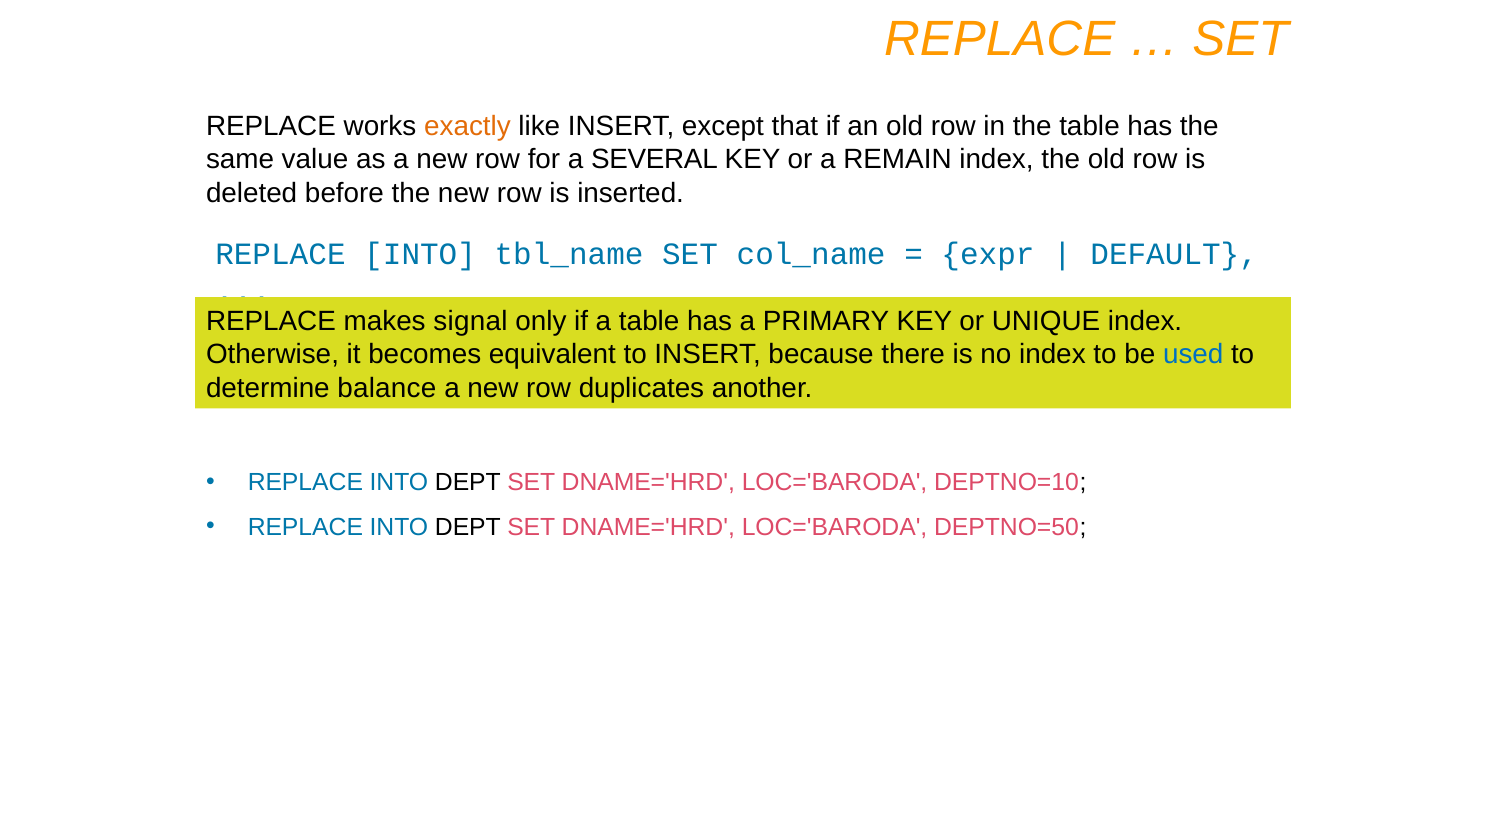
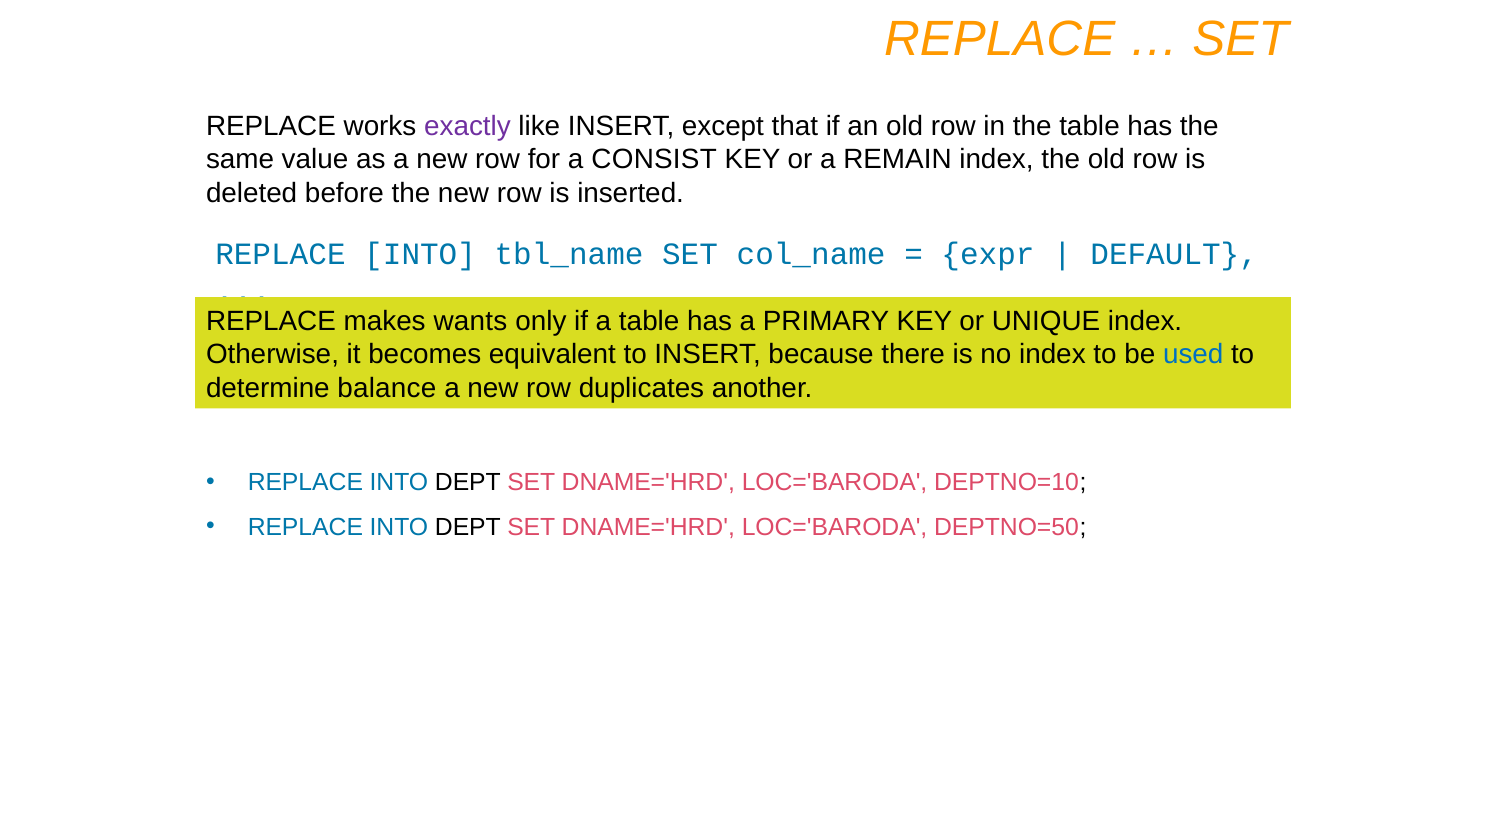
exactly colour: orange -> purple (467, 126)
SEVERAL: SEVERAL -> CONSIST (654, 160)
signal: signal -> wants (470, 321)
